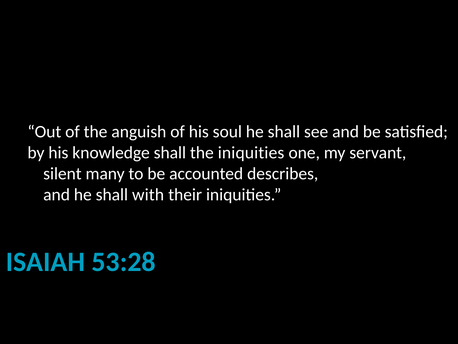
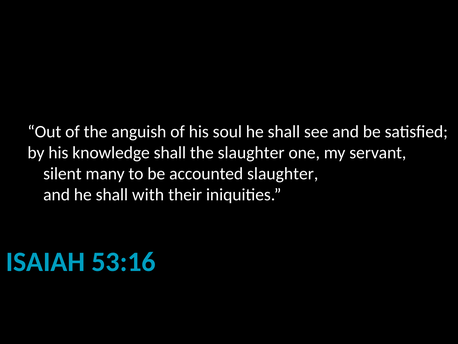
the iniquities: iniquities -> slaughter (251, 153)
accounted describes: describes -> slaughter (283, 174)
53:28: 53:28 -> 53:16 (124, 261)
